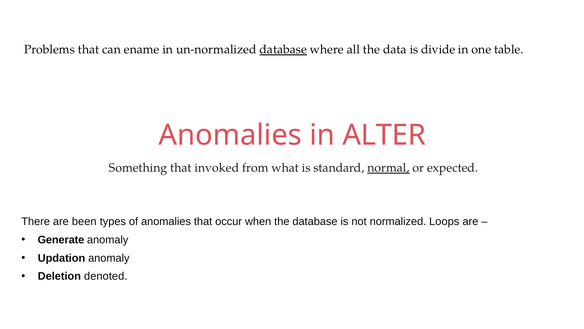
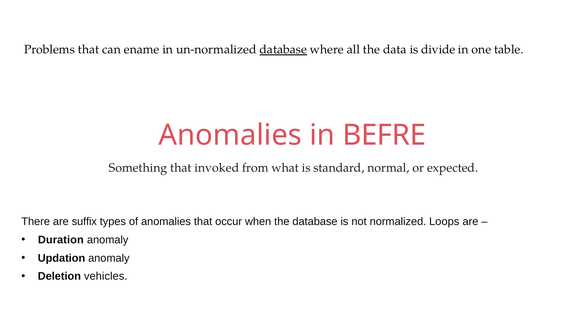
ALTER: ALTER -> BEFRE (384, 135)
normal underline: present -> none (389, 168)
been: been -> suffix (84, 221)
Generate: Generate -> Duration (61, 239)
denoted: denoted -> vehicles (106, 276)
